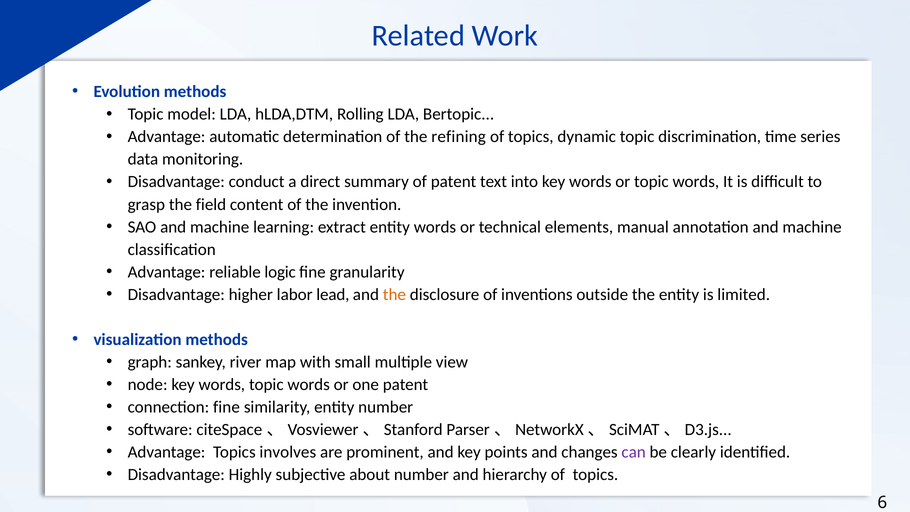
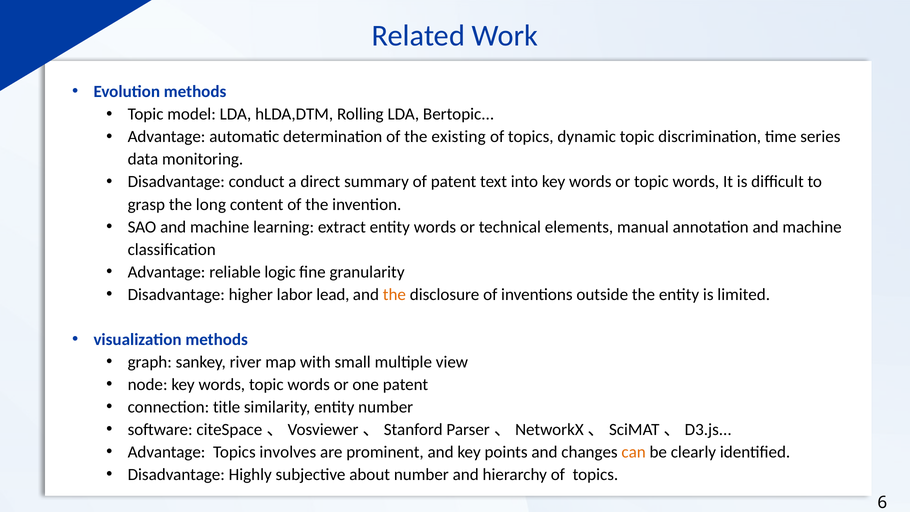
refining: refining -> existing (459, 137)
field: field -> long (211, 204)
connection fine: fine -> title (227, 407)
can colour: purple -> orange (634, 452)
